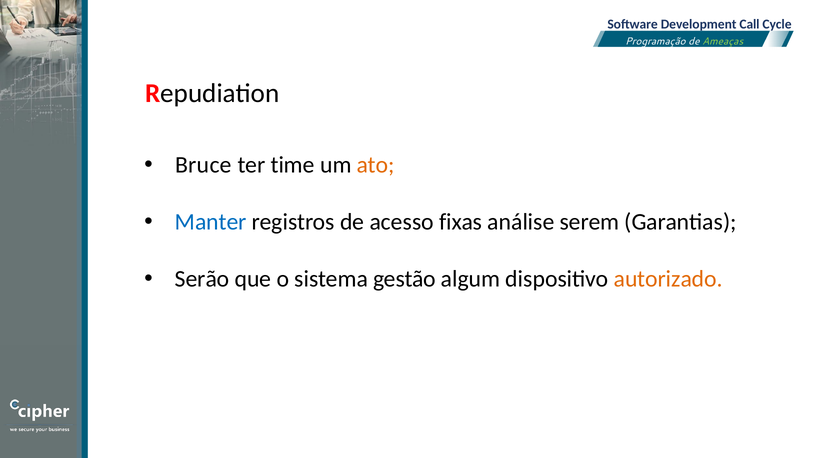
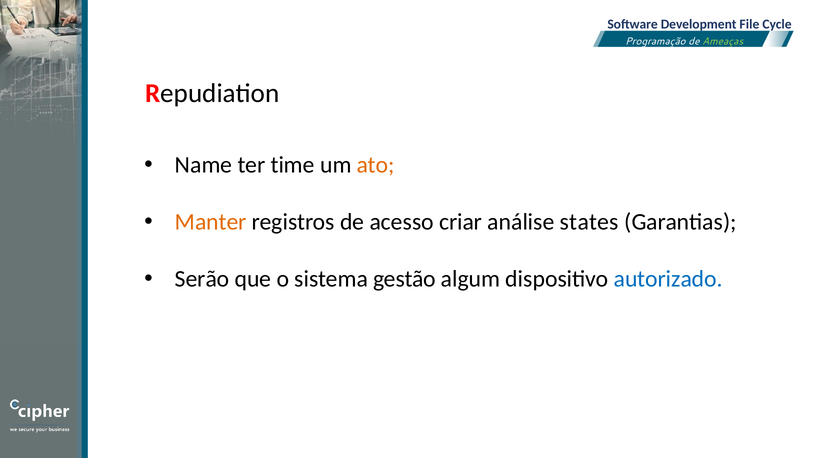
Call: Call -> File (749, 25)
Bruce: Bruce -> Name (204, 165)
Manter colour: blue -> orange (211, 222)
fixas: fixas -> criar (461, 222)
serem: serem -> states (589, 222)
autorizado colour: orange -> blue (668, 279)
